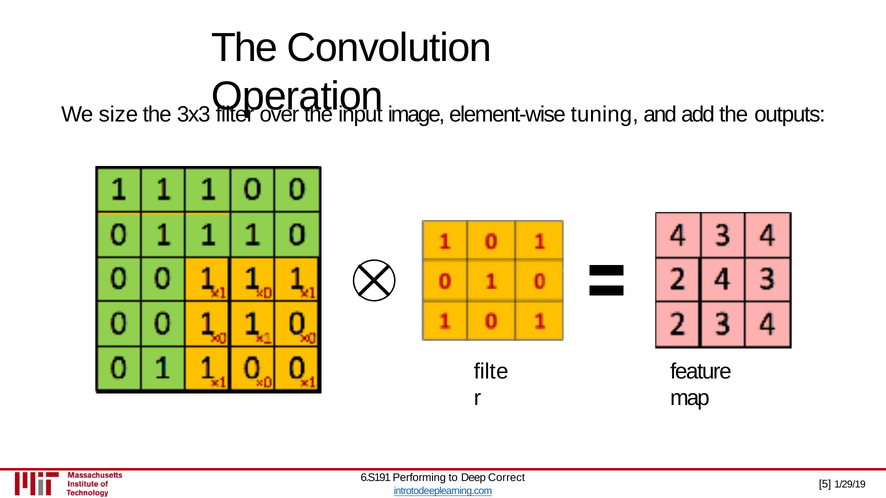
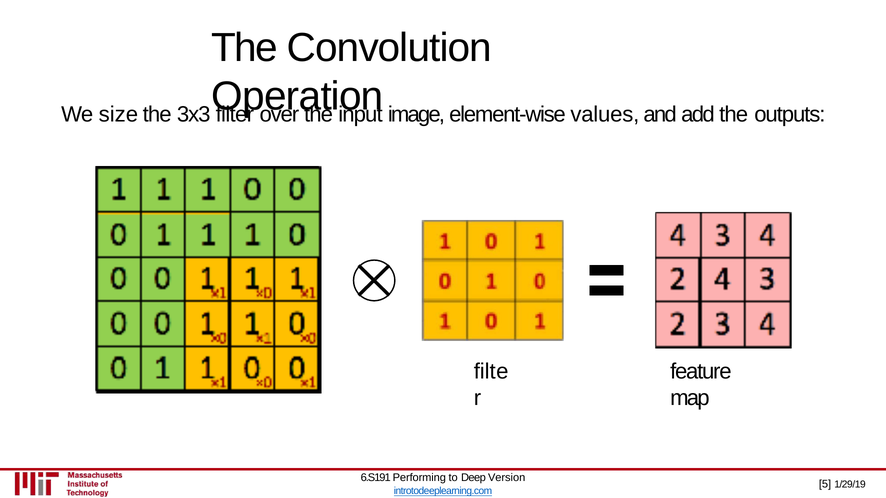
tuning: tuning -> values (605, 115)
Correct: Correct -> Version (507, 478)
